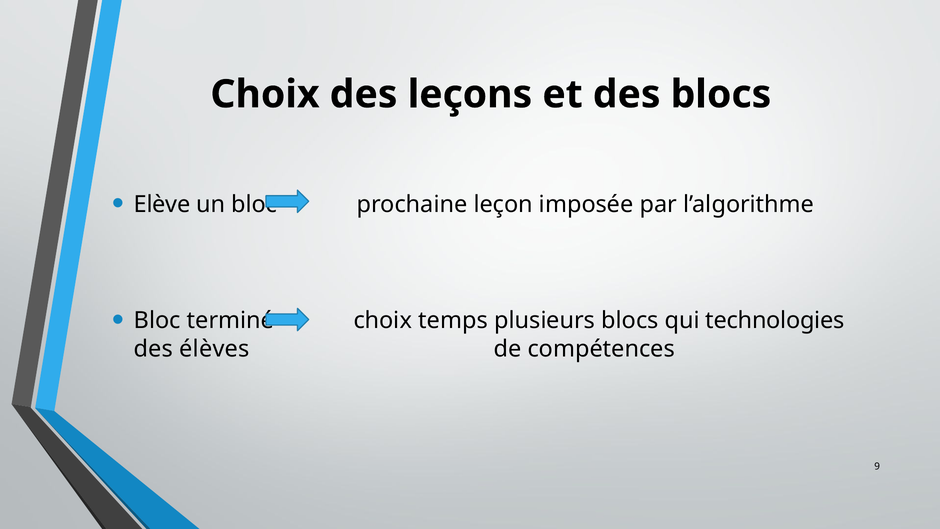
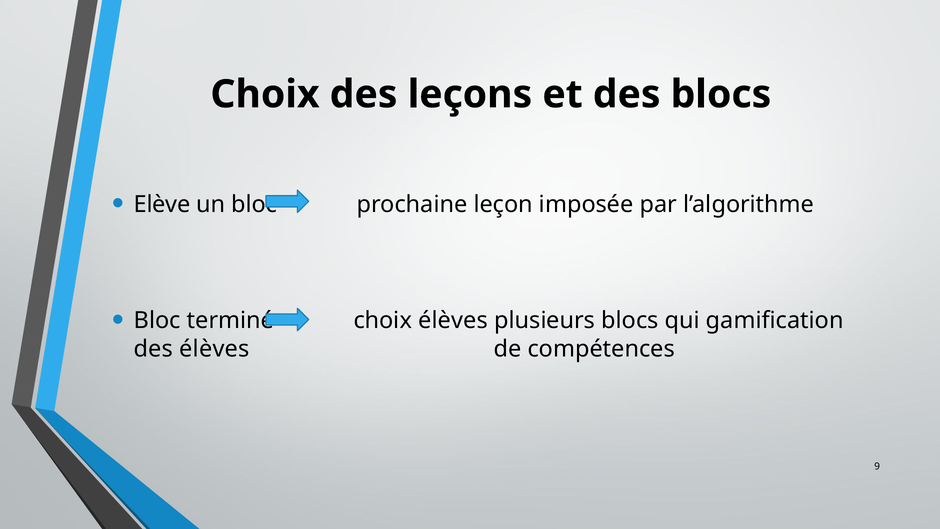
choix temps: temps -> élèves (453, 321)
technologies: technologies -> gamification (775, 321)
